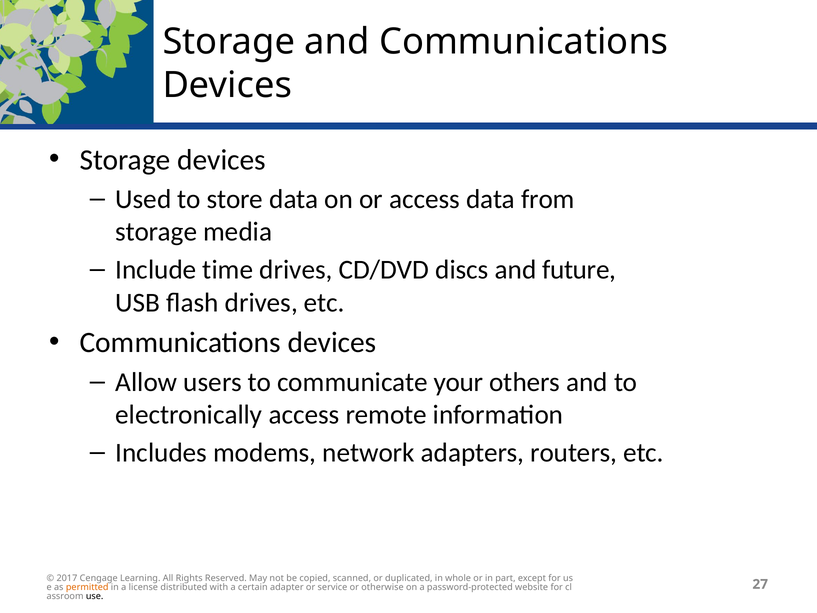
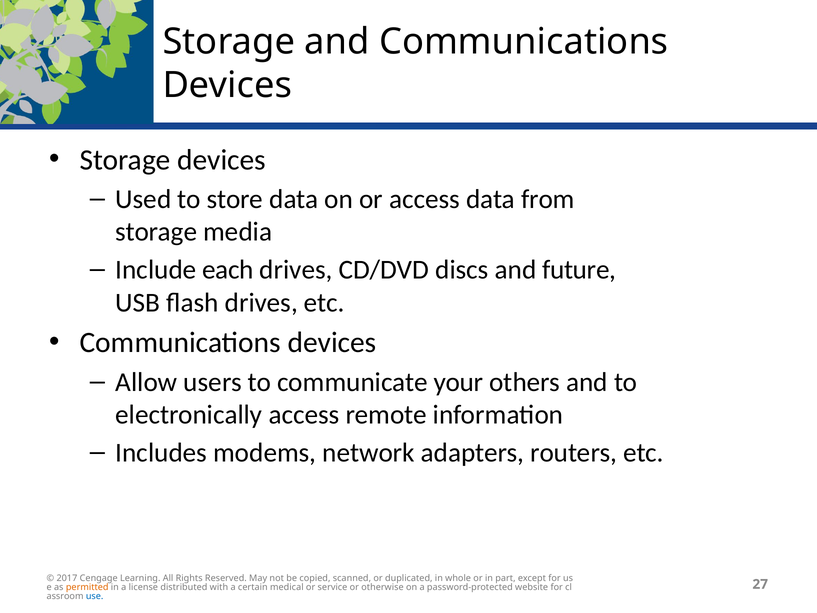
time: time -> each (228, 270)
adapter: adapter -> medical (287, 587)
use colour: black -> blue (95, 596)
